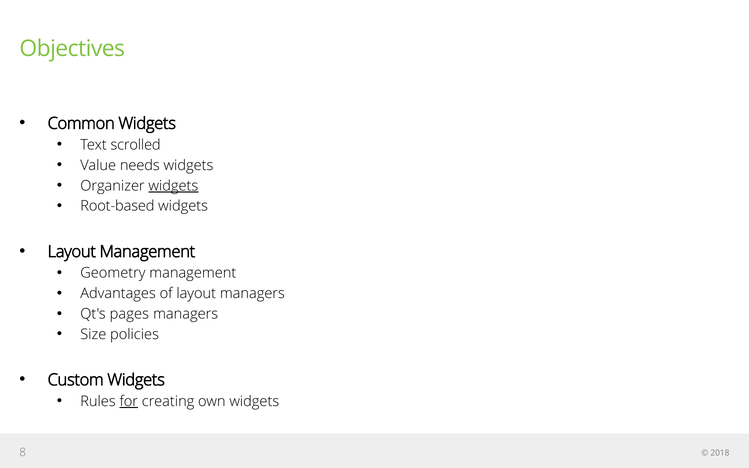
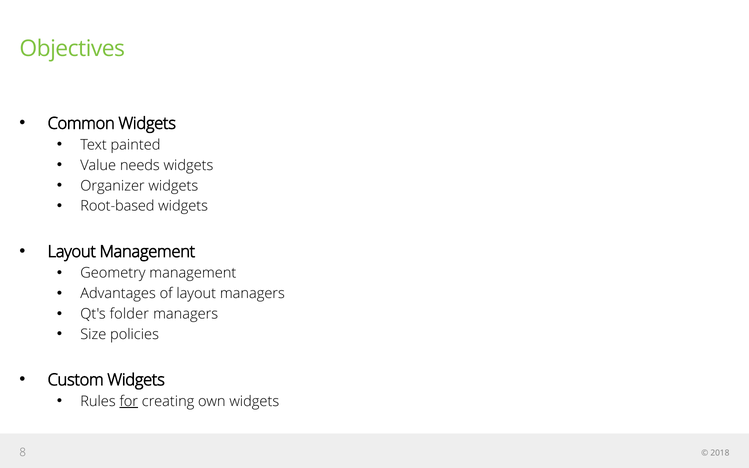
scrolled: scrolled -> painted (136, 145)
widgets underline: present -> none (173, 186)
pages: pages -> folder (129, 314)
